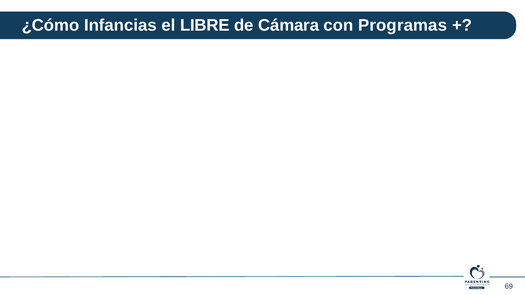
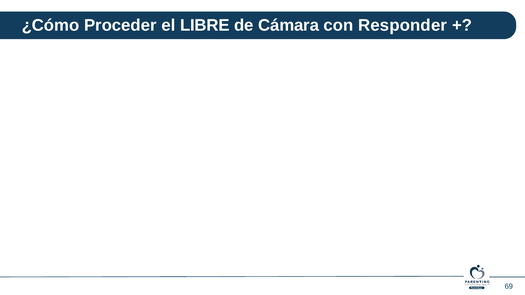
Infancias: Infancias -> Proceder (120, 25)
Programas: Programas -> Responder (403, 25)
